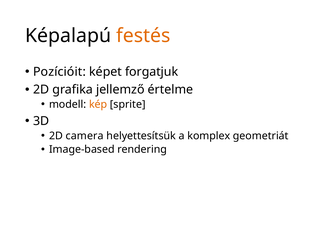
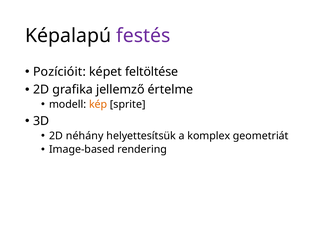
festés colour: orange -> purple (143, 36)
forgatjuk: forgatjuk -> feltöltése (152, 72)
camera: camera -> néhány (85, 136)
